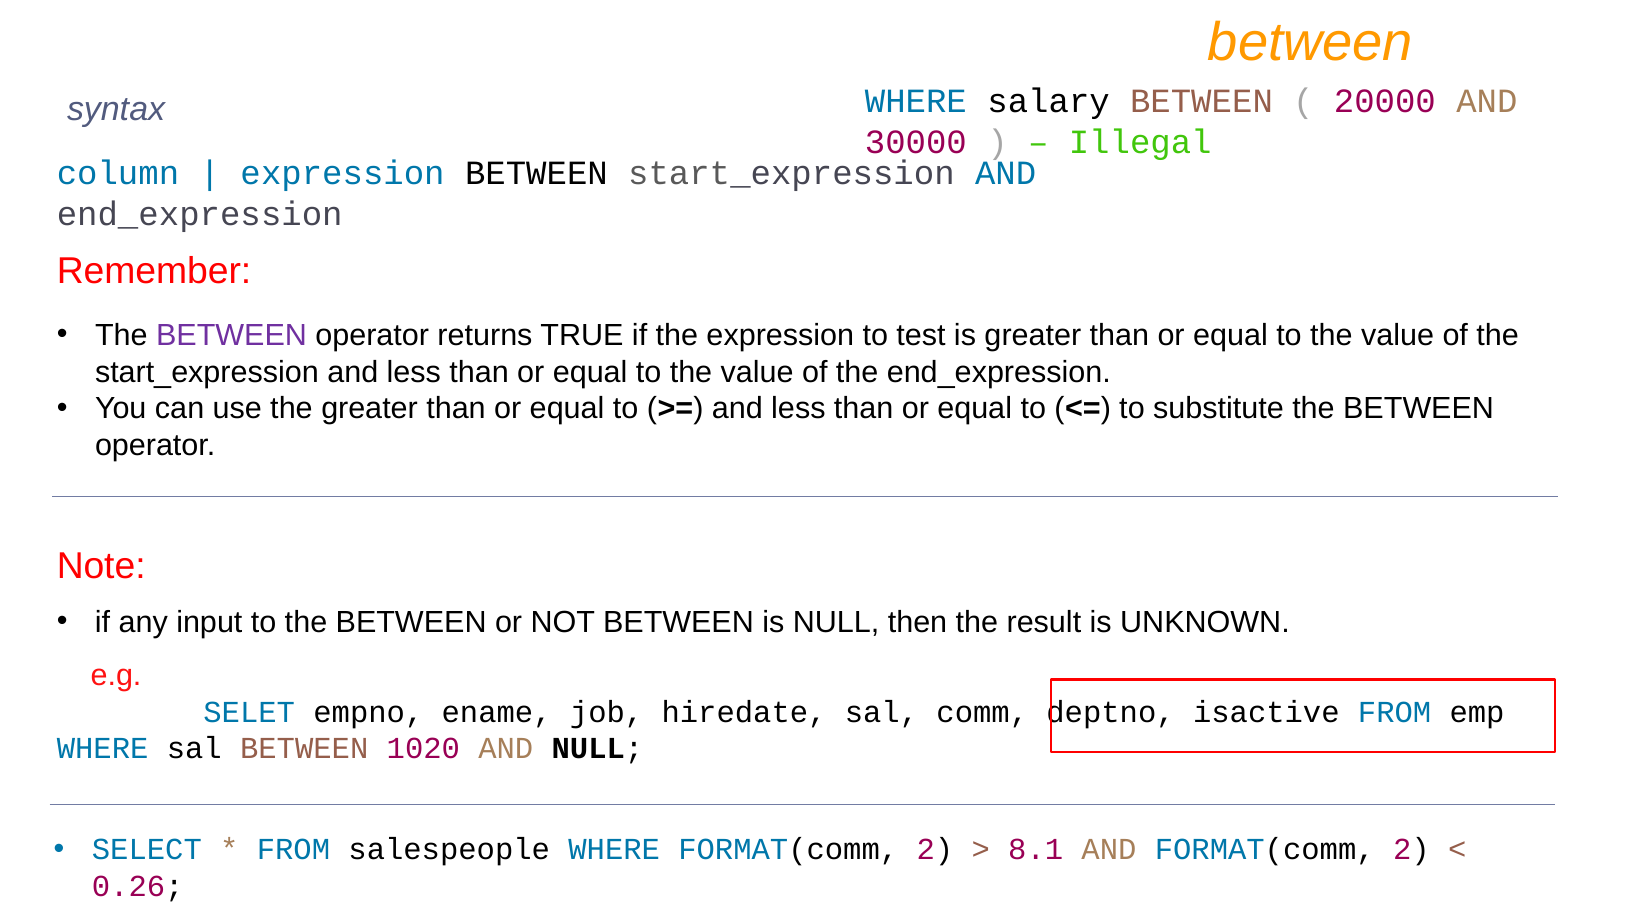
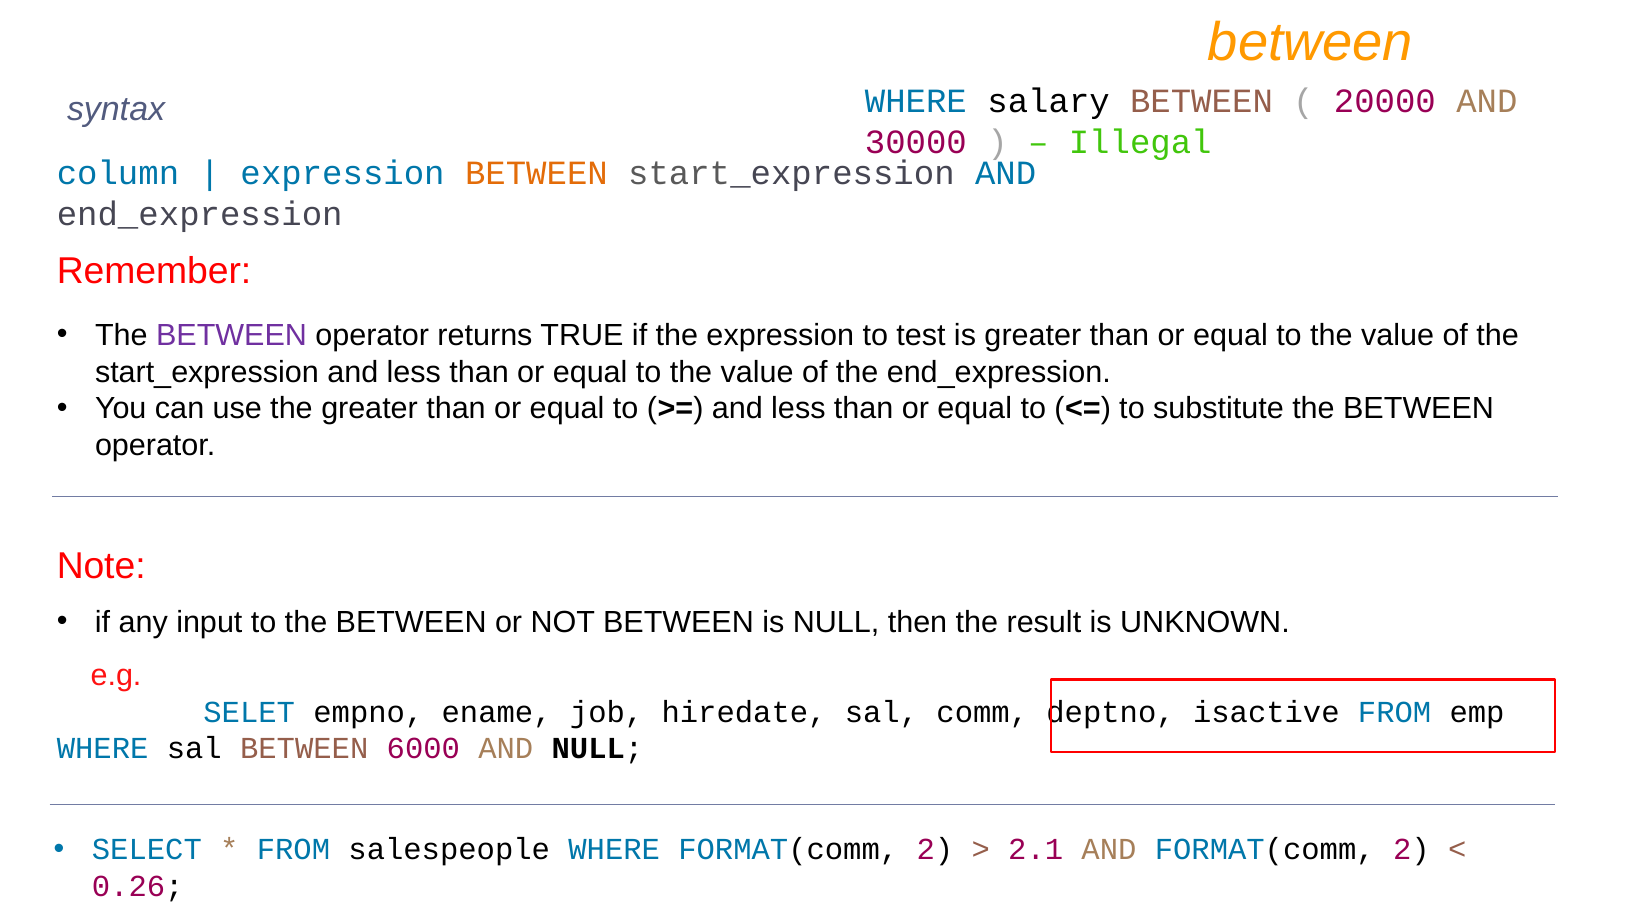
BETWEEN colour: black -> orange (536, 174)
1020: 1020 -> 6000 (423, 749)
8.1: 8.1 -> 2.1 (1036, 850)
